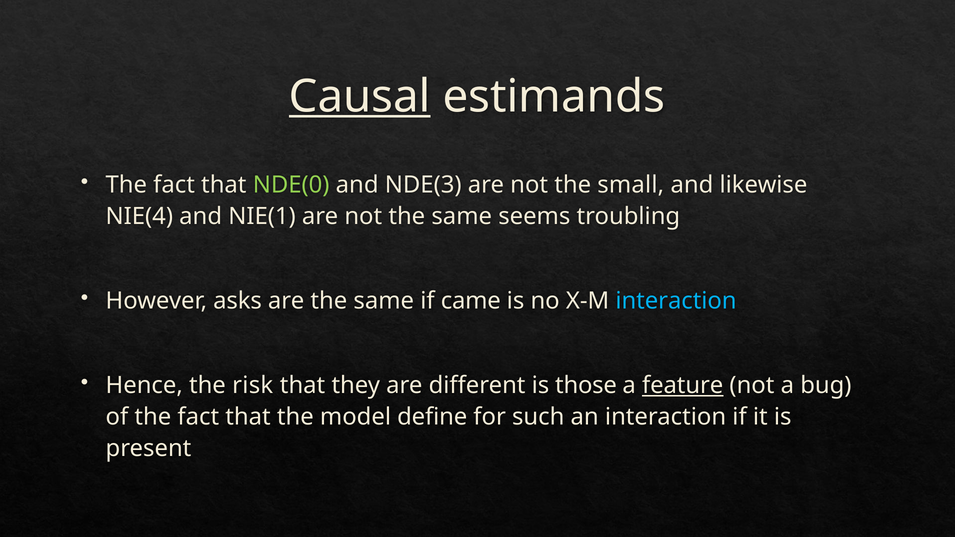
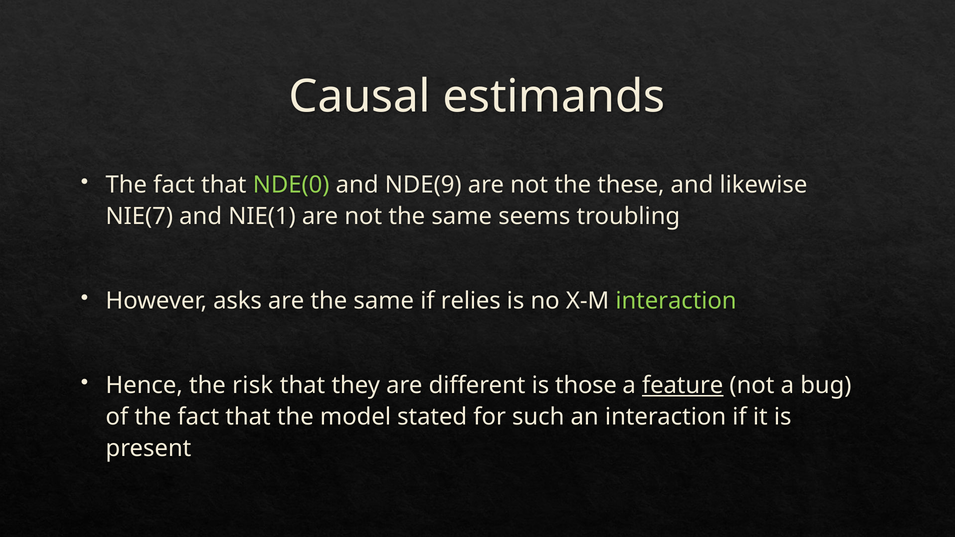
Causal underline: present -> none (360, 97)
NDE(3: NDE(3 -> NDE(9 (423, 185)
small: small -> these (631, 185)
NIE(4: NIE(4 -> NIE(7 (139, 217)
came: came -> relies (471, 301)
interaction colour: light blue -> light green (676, 301)
define: define -> stated (432, 417)
